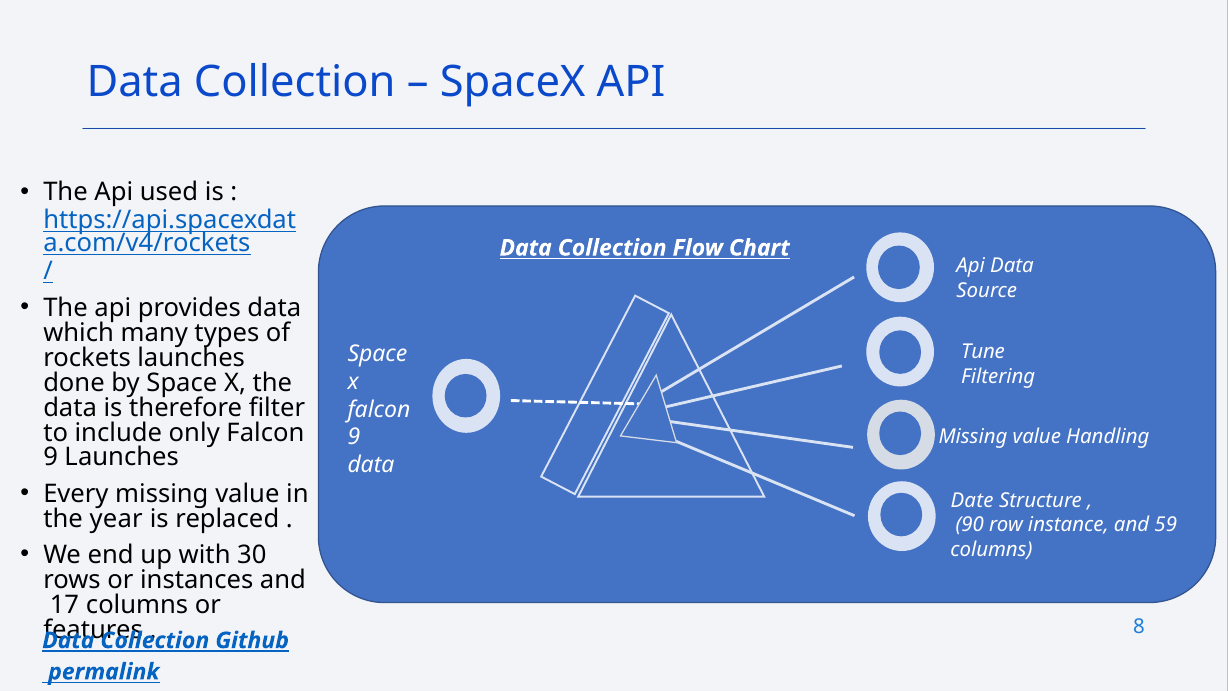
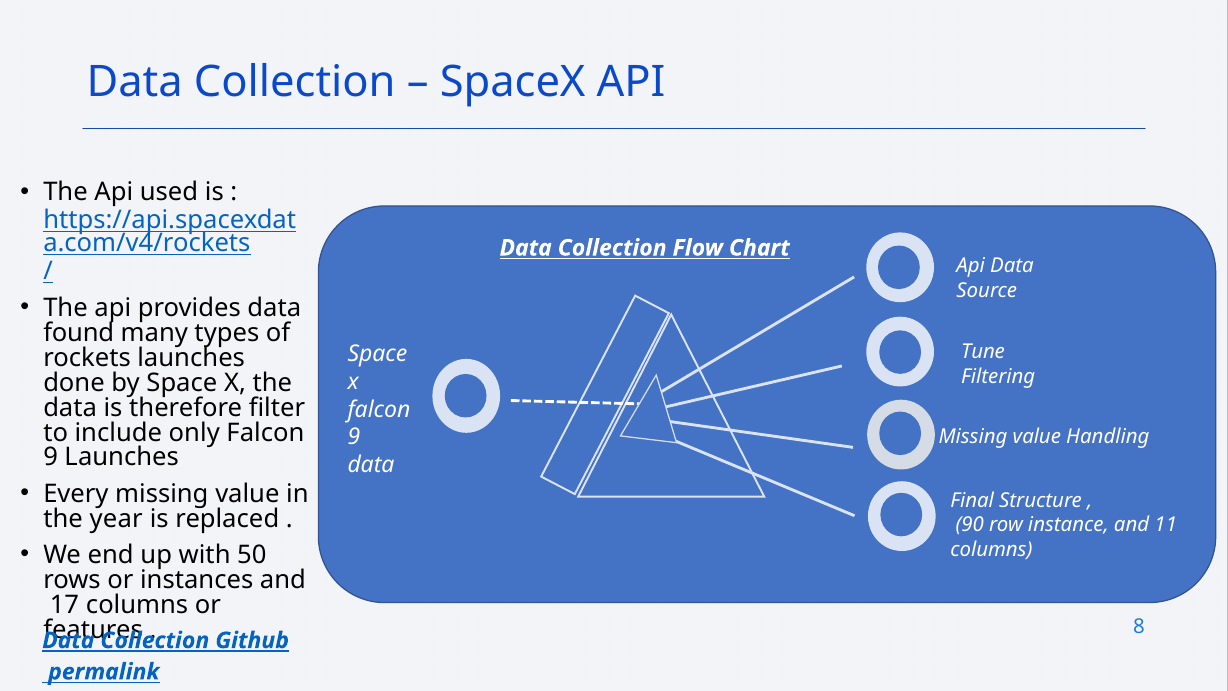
which: which -> found (79, 333)
Date: Date -> Final (972, 500)
59: 59 -> 11 (1166, 525)
30: 30 -> 50 (252, 555)
